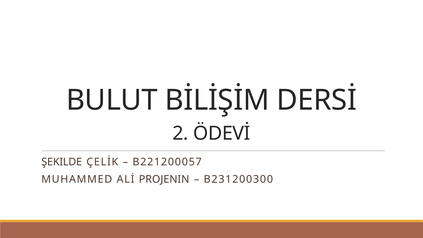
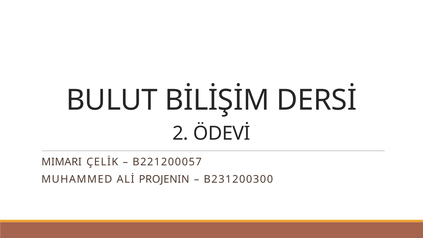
ŞEKILDE: ŞEKILDE -> MIMARI (62, 162)
